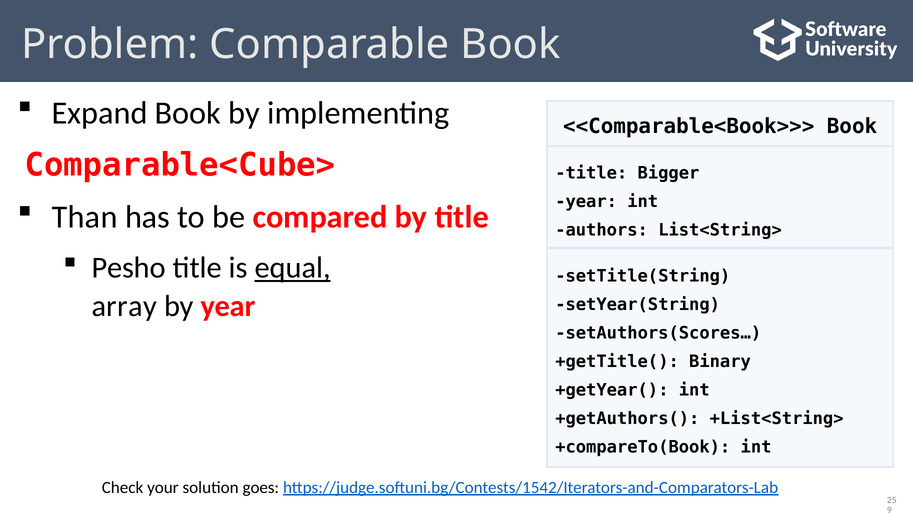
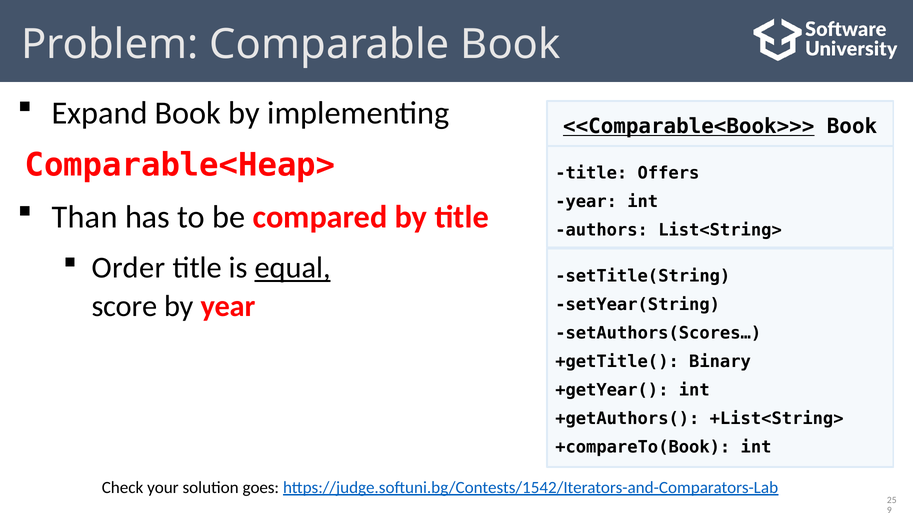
<<Comparable<Book>>> underline: none -> present (689, 127)
Comparable<Cube>: Comparable<Cube> -> Comparable<Heap> (180, 165)
Bigger: Bigger -> Offers (668, 174)
Pesho: Pesho -> Order (128, 268)
array: array -> score (124, 307)
